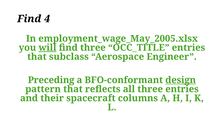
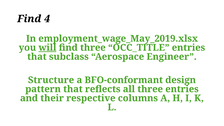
employment_wage_May_2005.xlsx: employment_wage_May_2005.xlsx -> employment_wage_May_2019.xlsx (118, 39)
Preceding: Preceding -> Structure (51, 80)
design underline: present -> none (181, 80)
spacecraft: spacecraft -> respective (91, 98)
